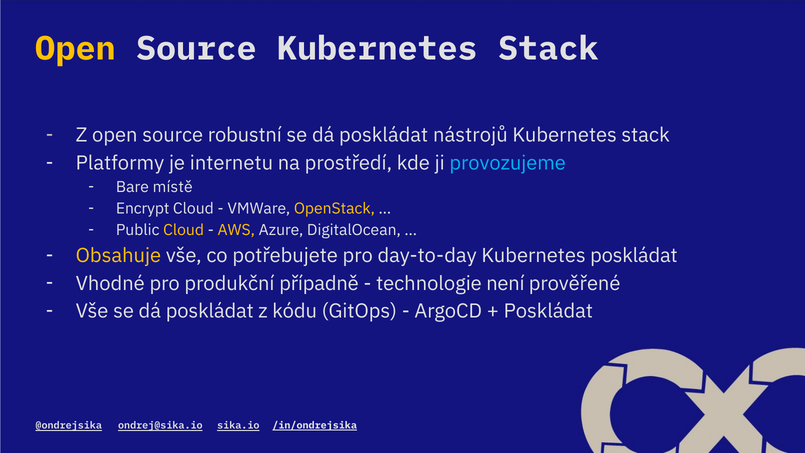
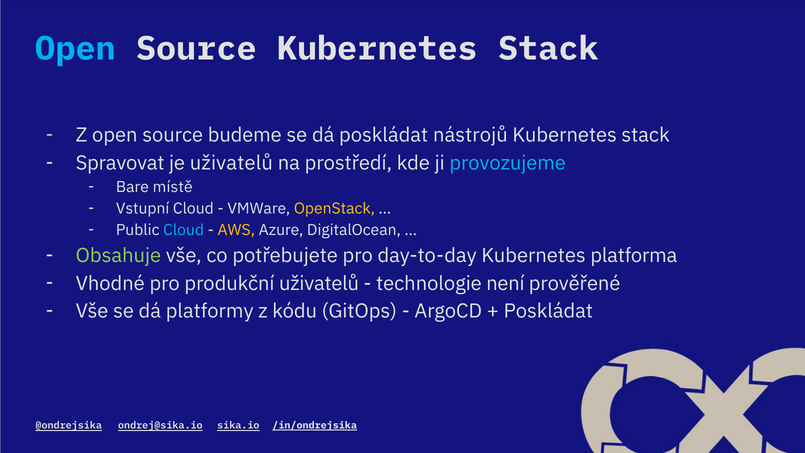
Open colour: yellow -> light blue (76, 49)
robustní: robustní -> budeme (245, 135)
Platformy: Platformy -> Spravovat (120, 163)
je internetu: internetu -> uživatelů (231, 163)
Encrypt: Encrypt -> Vstupní (143, 209)
Cloud colour: yellow -> light blue (184, 230)
Obsahuje colour: yellow -> light green (118, 255)
Kubernetes poskládat: poskládat -> platforma (634, 255)
produkční případně: případně -> uživatelů (319, 283)
Vše se dá poskládat: poskládat -> platformy (210, 311)
